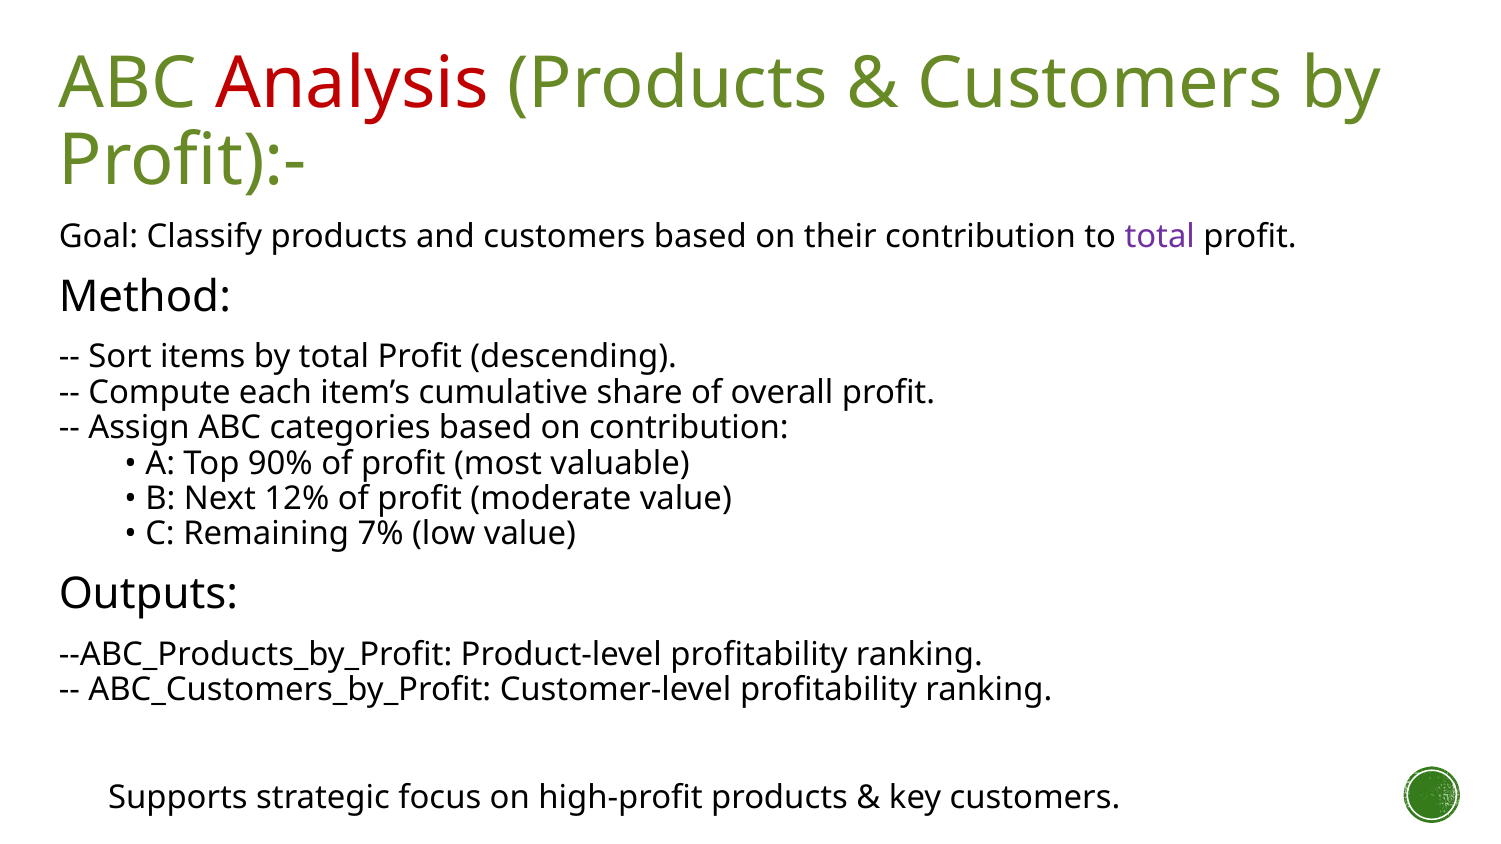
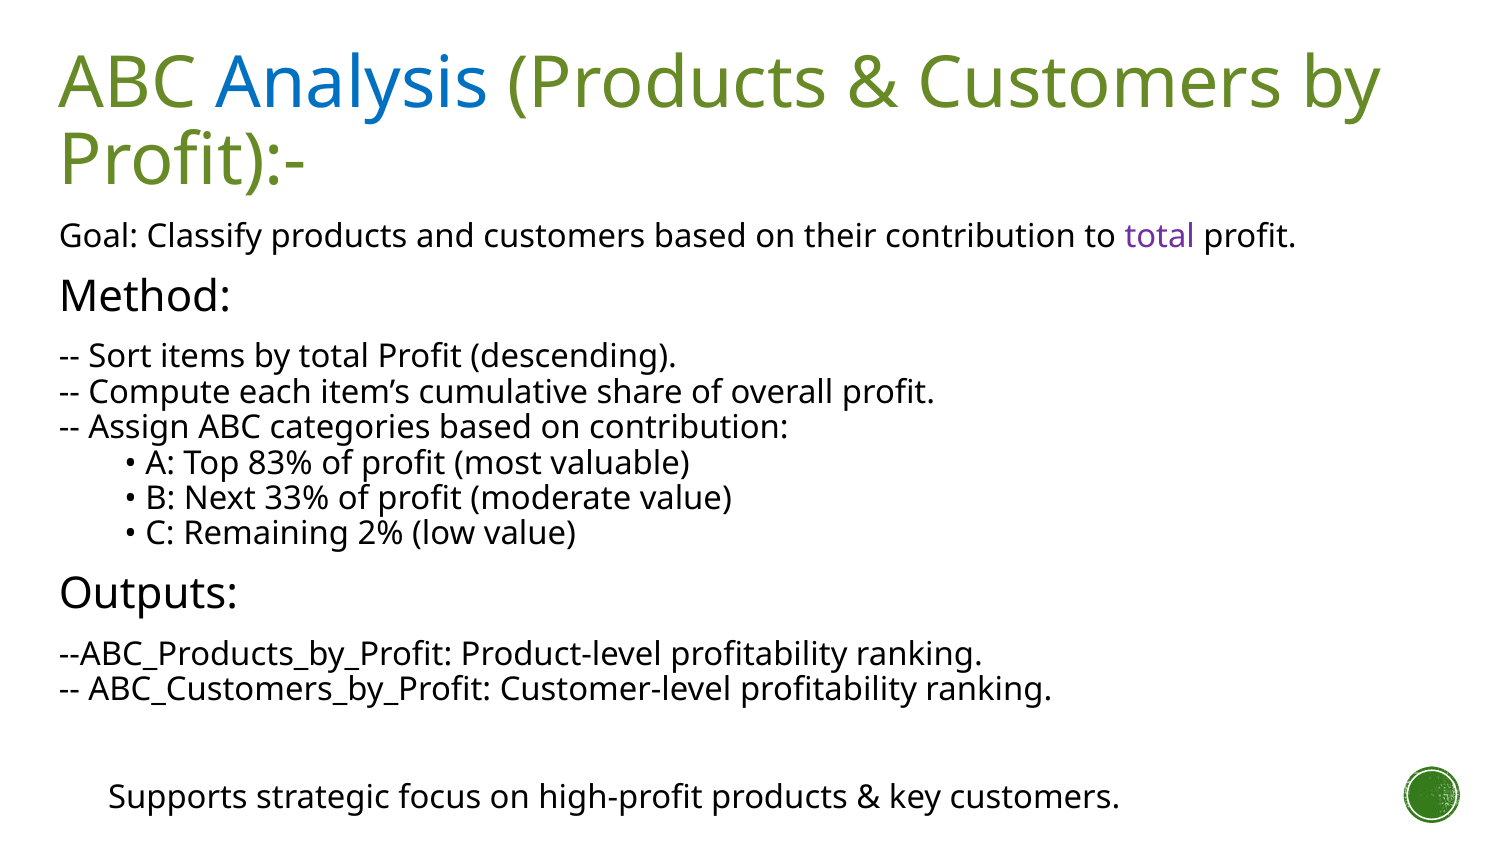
Analysis colour: red -> blue (352, 84)
90%: 90% -> 83% (280, 463)
12%: 12% -> 33% (297, 499)
7%: 7% -> 2% (381, 534)
